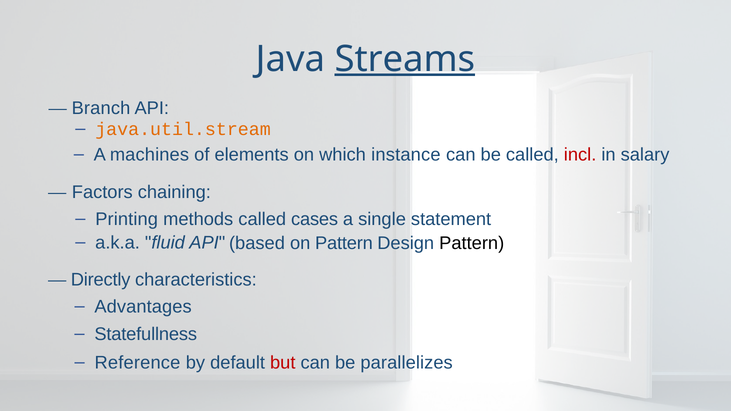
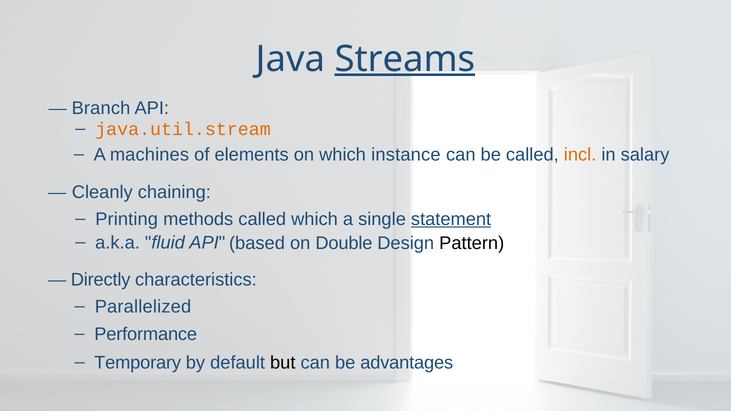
incl colour: red -> orange (580, 155)
Factors: Factors -> Cleanly (102, 192)
called cases: cases -> which (315, 219)
statement underline: none -> present (451, 219)
on Pattern: Pattern -> Double (344, 243)
Advantages: Advantages -> Parallelized (143, 307)
Statefullness: Statefullness -> Performance (146, 334)
Reference: Reference -> Temporary (138, 363)
but colour: red -> black (283, 363)
parallelizes: parallelizes -> advantages (407, 363)
